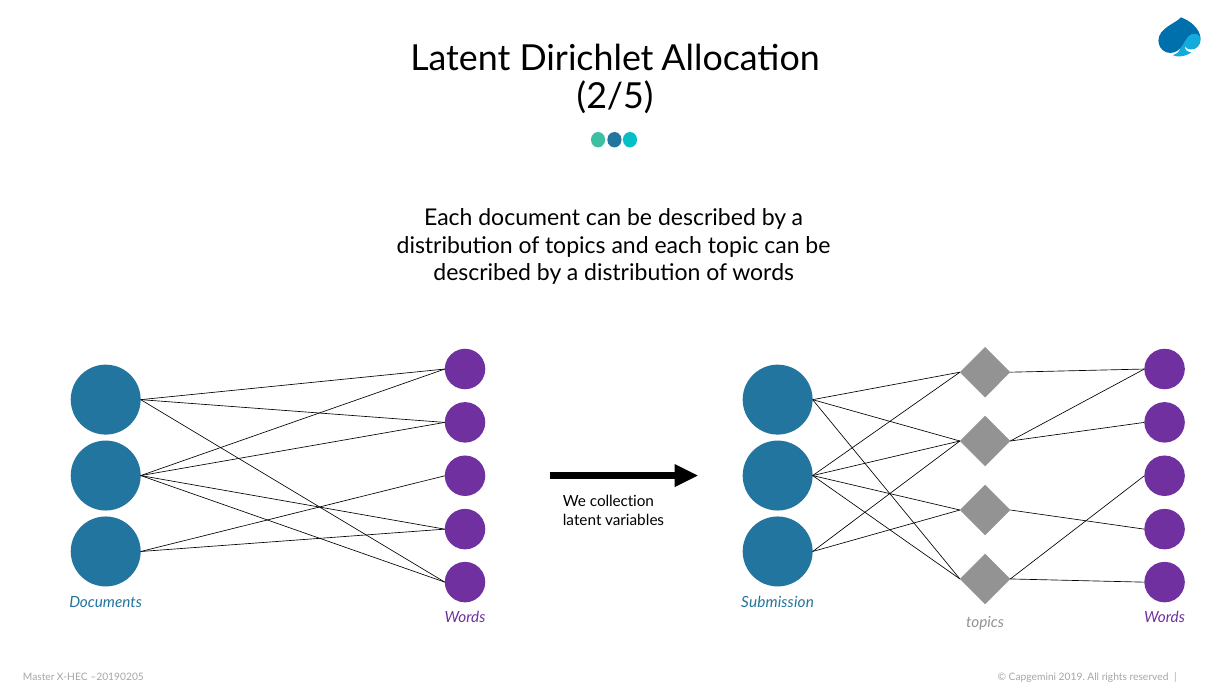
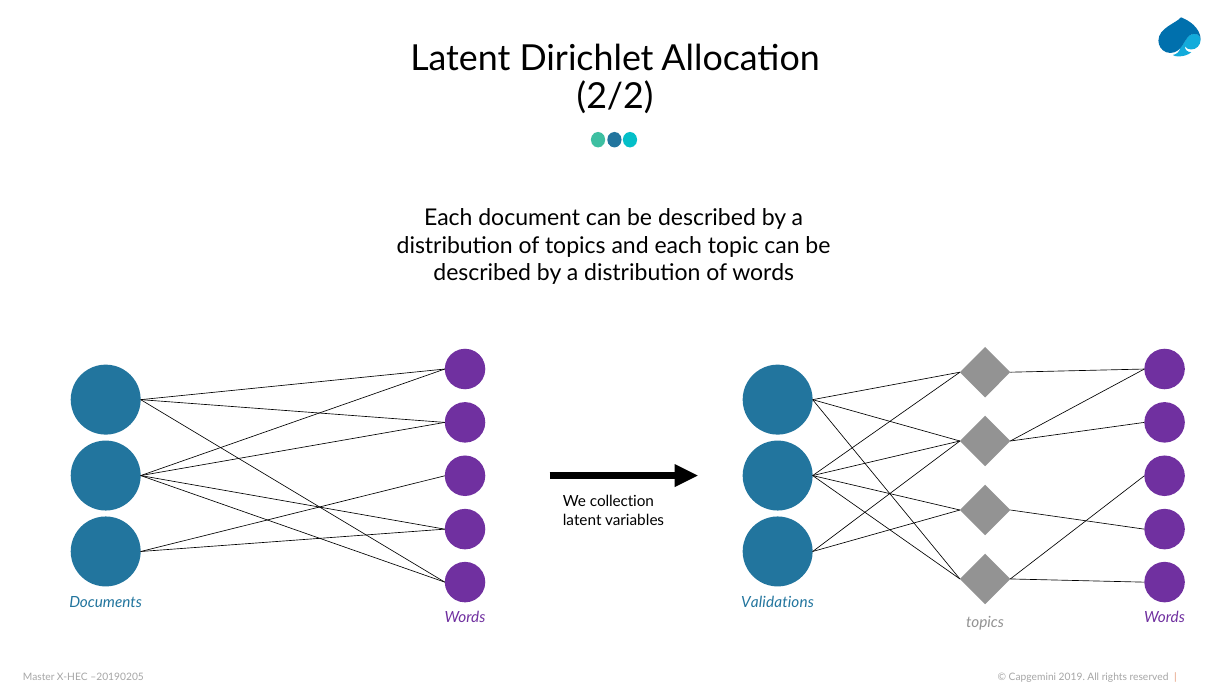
2/5: 2/5 -> 2/2 (615, 97)
Submission: Submission -> Validations (778, 602)
